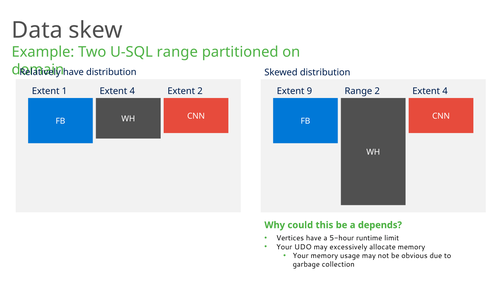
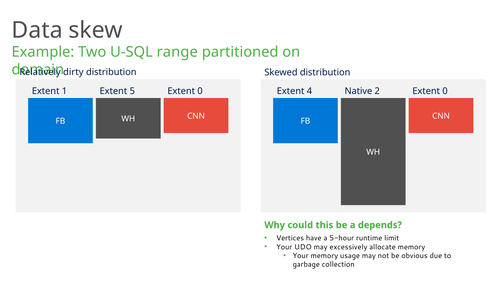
have: have -> dirty (73, 72)
4: 4 -> 5 (132, 91)
2: 2 -> 0 (200, 91)
9: 9 -> 4 (309, 91)
Range: Range -> Native (358, 91)
2 Extent 4: 4 -> 0 (445, 91)
